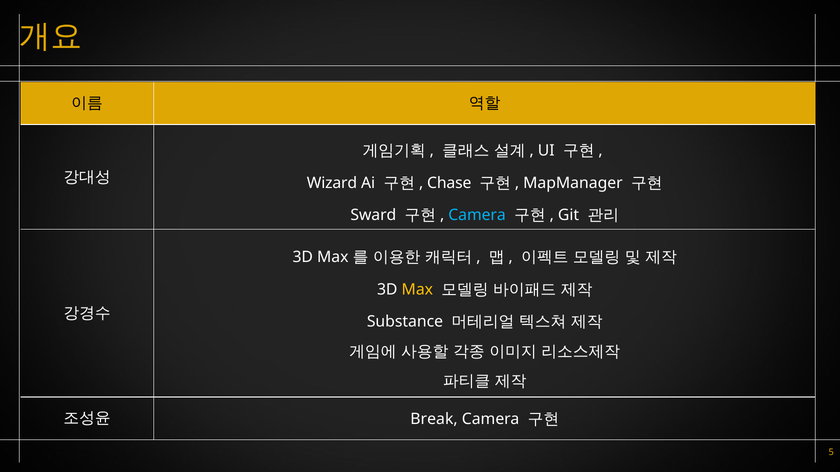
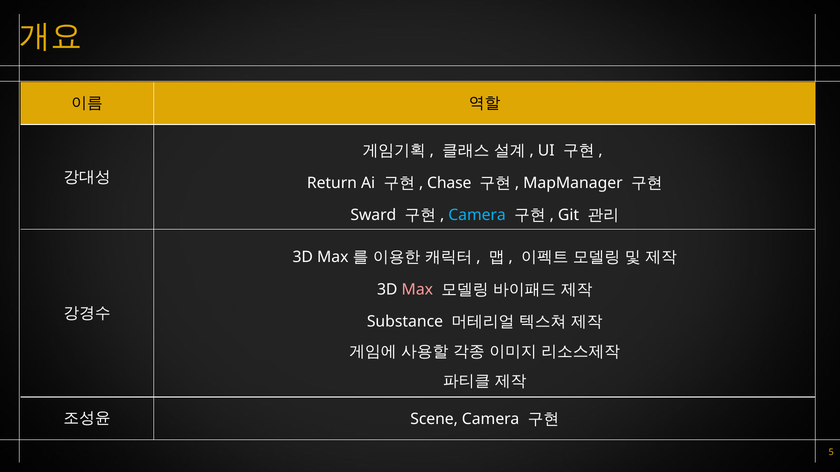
Wizard: Wizard -> Return (332, 183)
Max colour: yellow -> pink (417, 290)
Break: Break -> Scene (434, 419)
